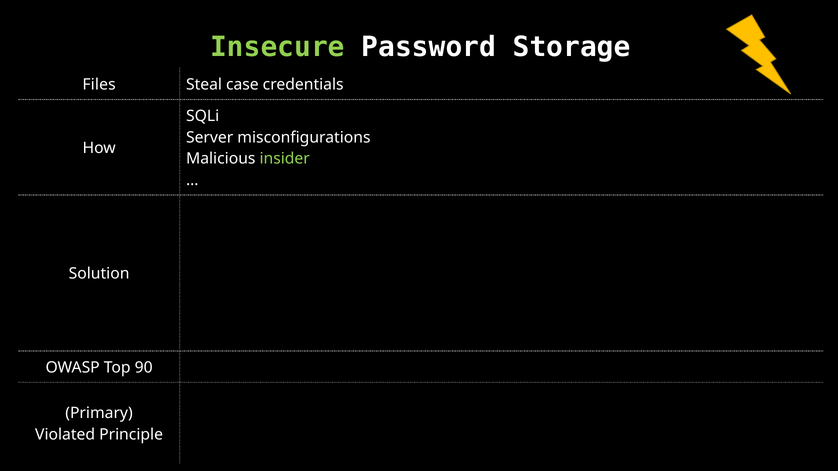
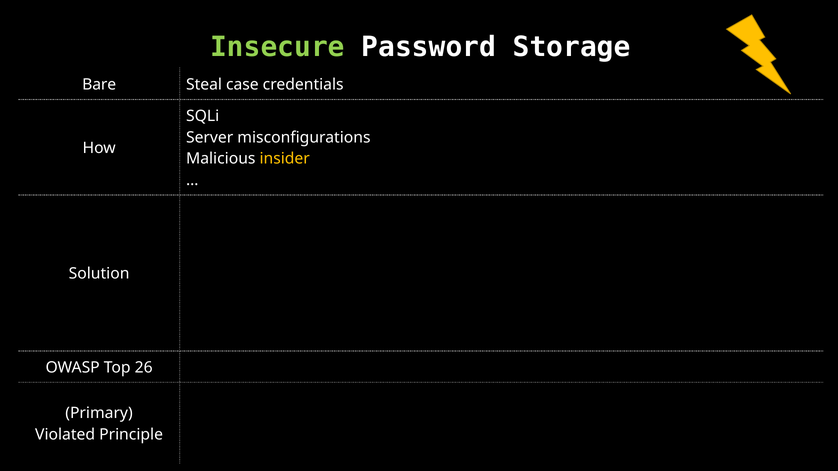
Files: Files -> Bare (99, 85)
insider colour: light green -> yellow (285, 159)
90: 90 -> 26 (144, 368)
